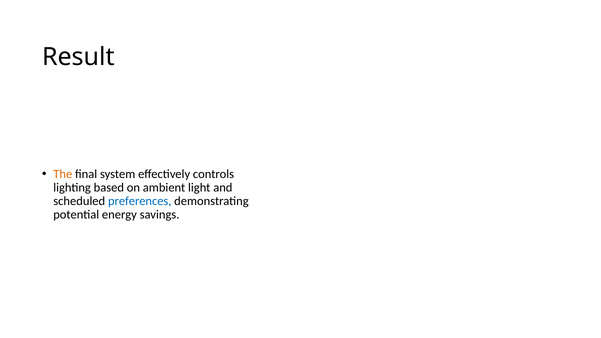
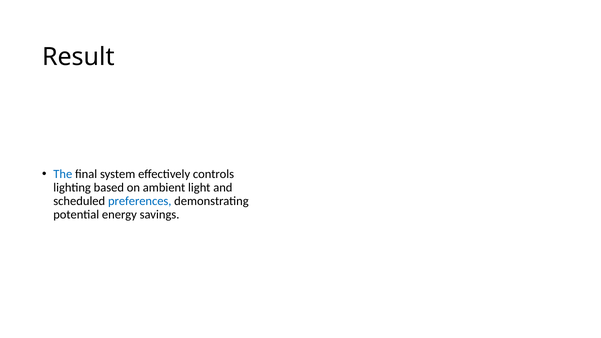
The colour: orange -> blue (63, 174)
